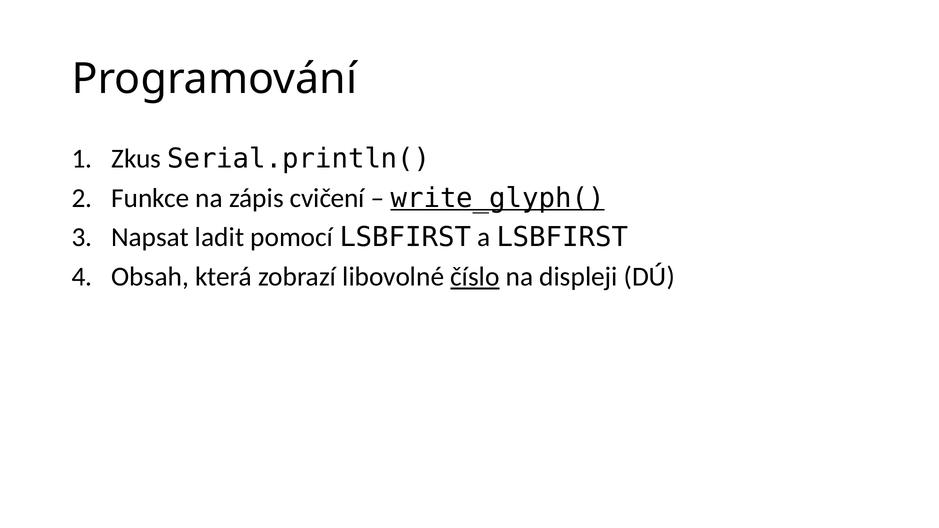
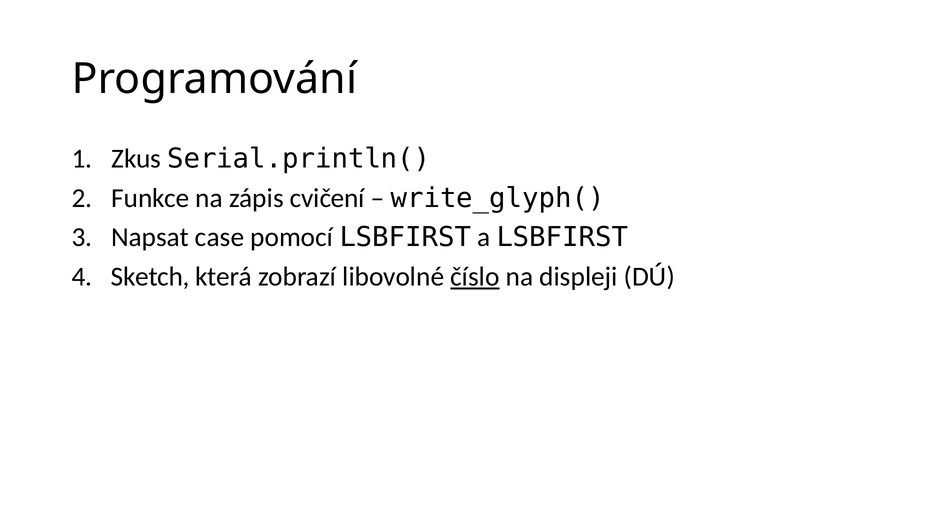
write_glyph( underline: present -> none (498, 198)
ladit: ladit -> case (220, 238)
Obsah: Obsah -> Sketch (150, 277)
